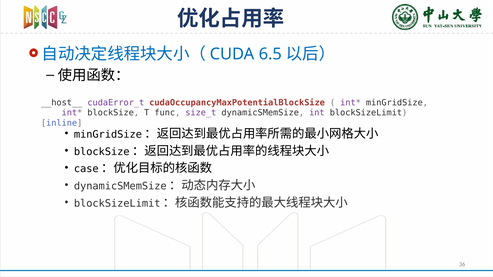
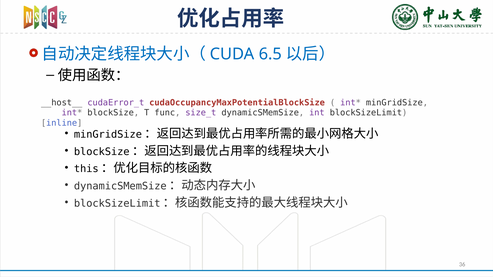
case: case -> this (86, 169)
